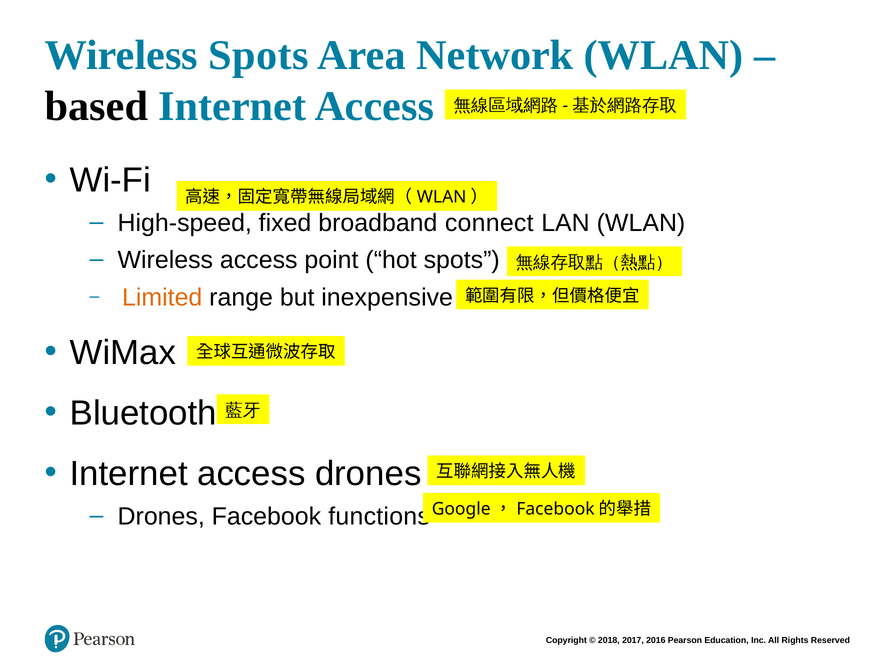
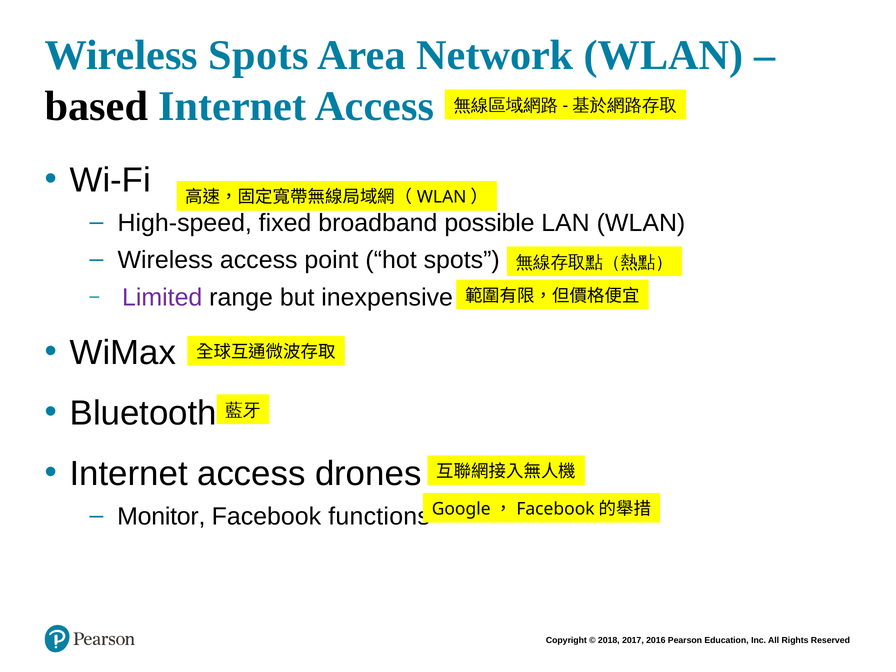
connect: connect -> possible (489, 223)
Limited colour: orange -> purple (162, 298)
Drones: Drones -> Monitor (161, 516)
